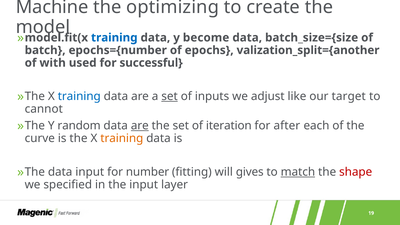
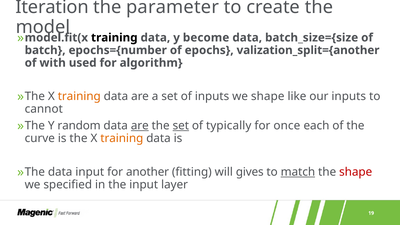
Machine: Machine -> Iteration (52, 7)
optimizing: optimizing -> parameter (173, 7)
training colour: blue -> black (114, 38)
successful: successful -> algorithm (151, 63)
training colour: blue -> orange (79, 96)
set underline: present -> none (170, 96)
we adjust: adjust -> shape (268, 96)
our target: target -> inputs (349, 96)
set underline: none -> present (181, 126)
iteration: iteration -> typically (229, 126)
after: after -> once (287, 126)
number: number -> another (148, 172)
